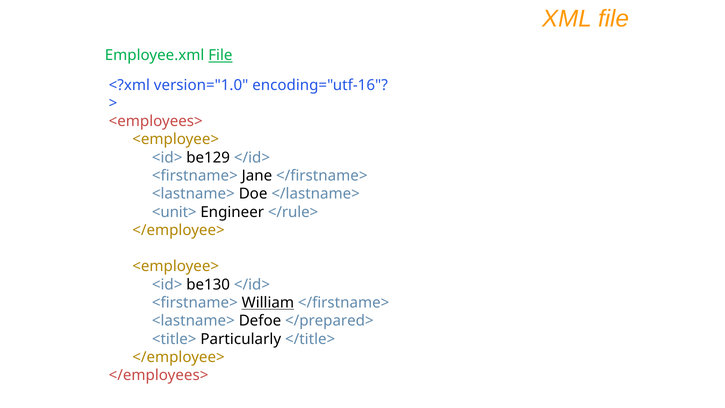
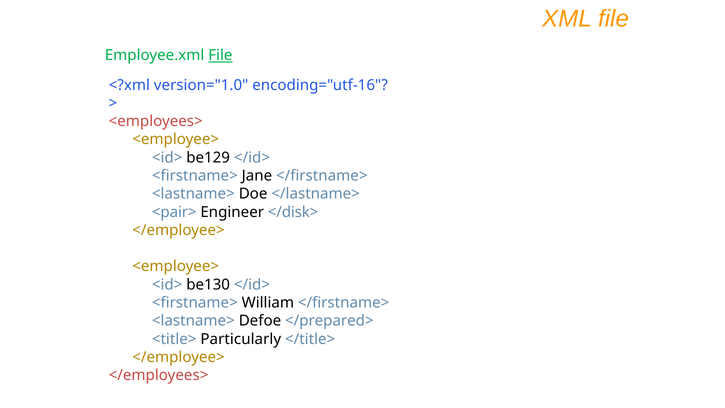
<unit>: <unit> -> <pair> (174, 212)
</rule>: </rule> -> </disk> (293, 212)
William underline: present -> none (268, 303)
